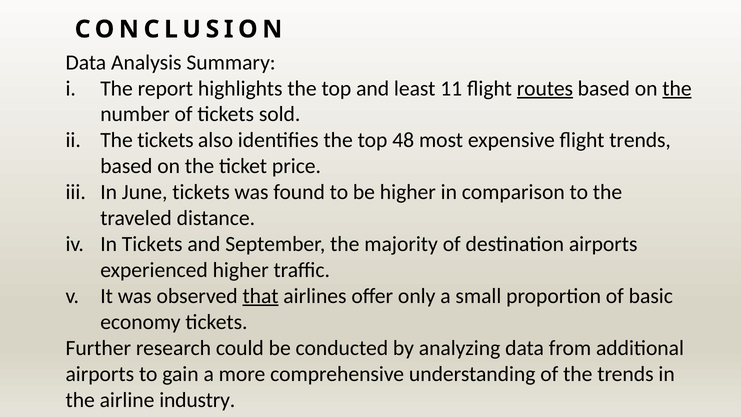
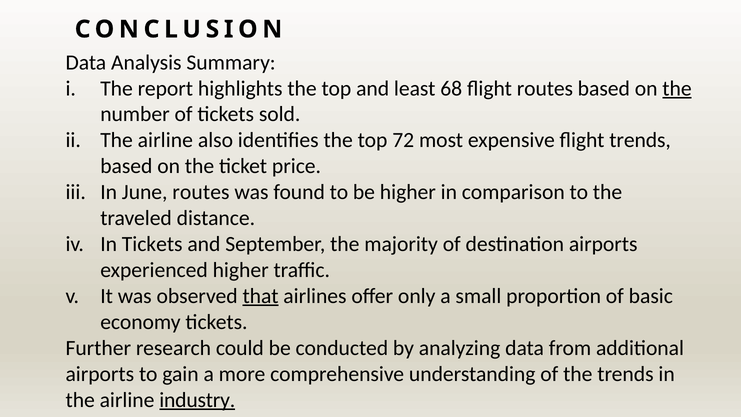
11: 11 -> 68 (451, 88)
routes underline: present -> none (545, 88)
tickets: tickets -> airline (165, 140)
48: 48 -> 72 (403, 140)
June tickets: tickets -> routes (201, 192)
industry underline: none -> present (197, 400)
